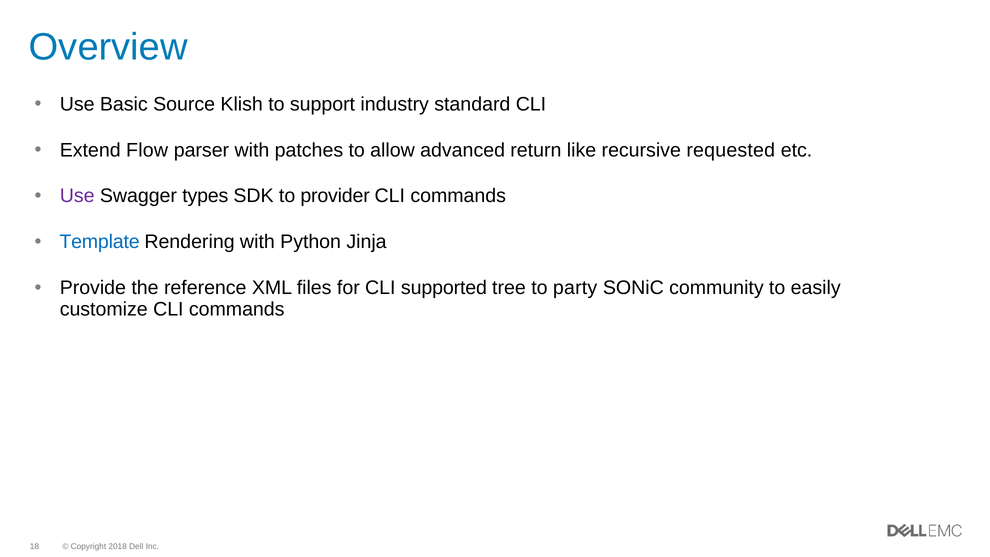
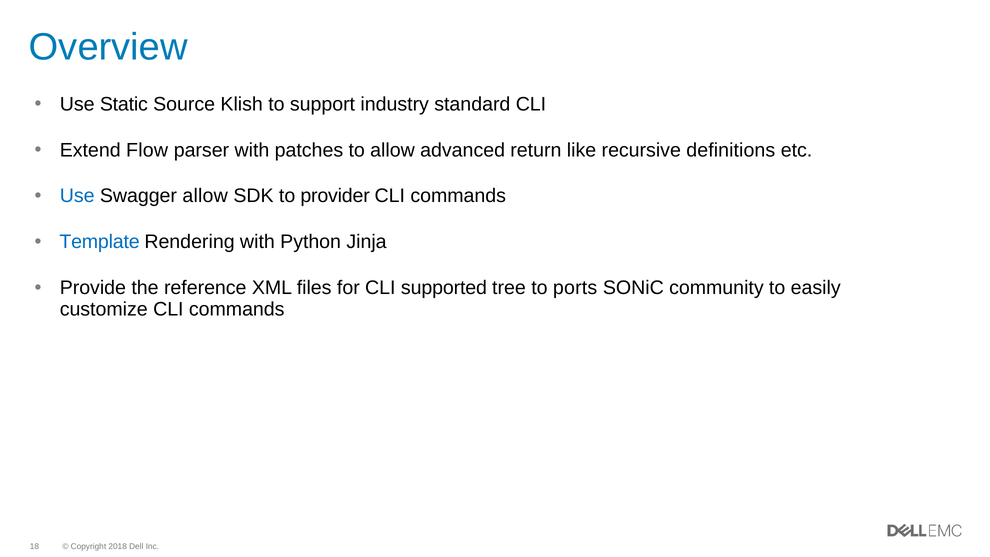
Basic: Basic -> Static (124, 104)
requested: requested -> definitions (731, 150)
Use colour: purple -> blue (77, 196)
Swagger types: types -> allow (205, 196)
party: party -> ports (575, 288)
